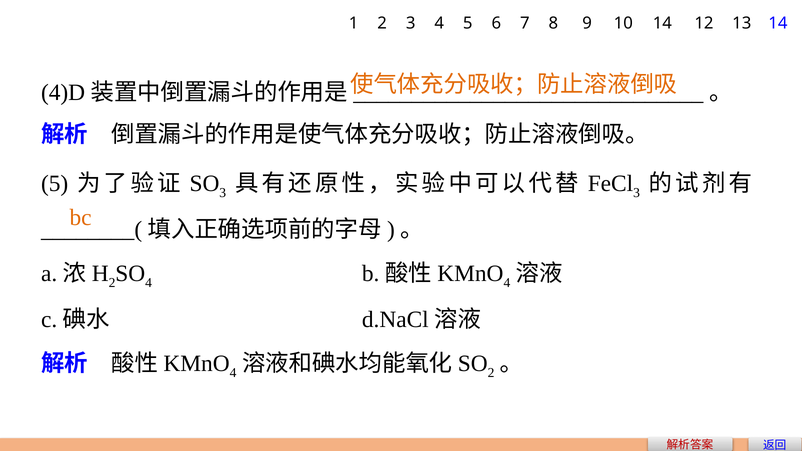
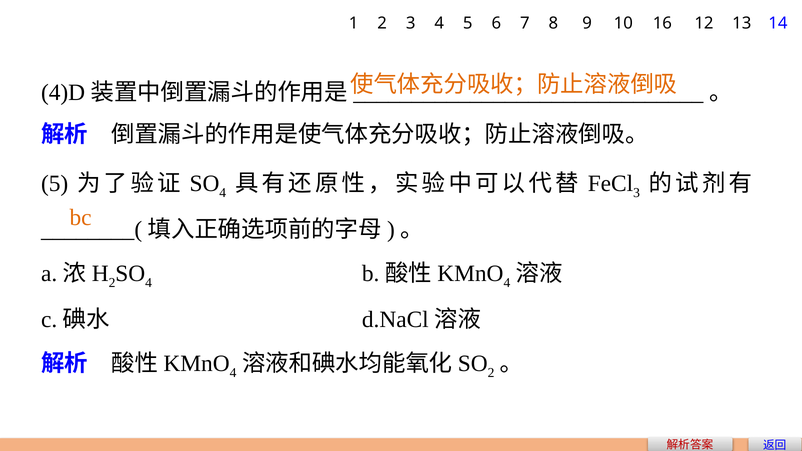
10 14: 14 -> 16 (662, 23)
3: 3 -> 4 (223, 193)
